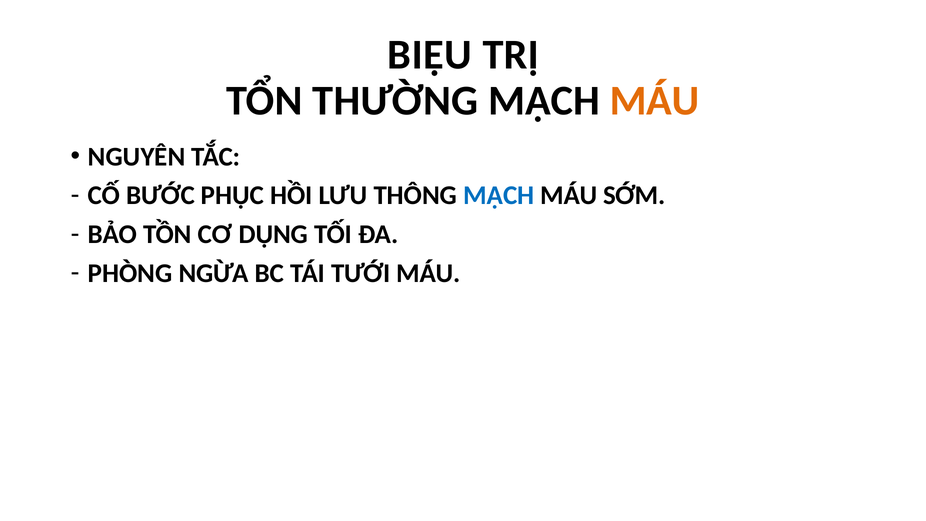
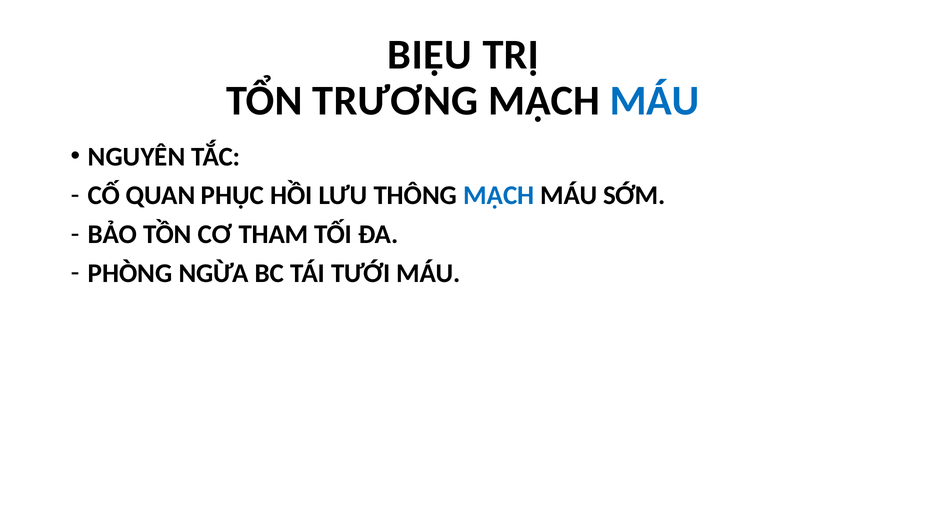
THƯỜNG: THƯỜNG -> TRƯƠNG (395, 101)
MÁU colour: orange -> blue (655, 101)
BƯỚC: BƯỚC -> QUAN (161, 195)
DỤNG: DỤNG -> THAM (273, 234)
